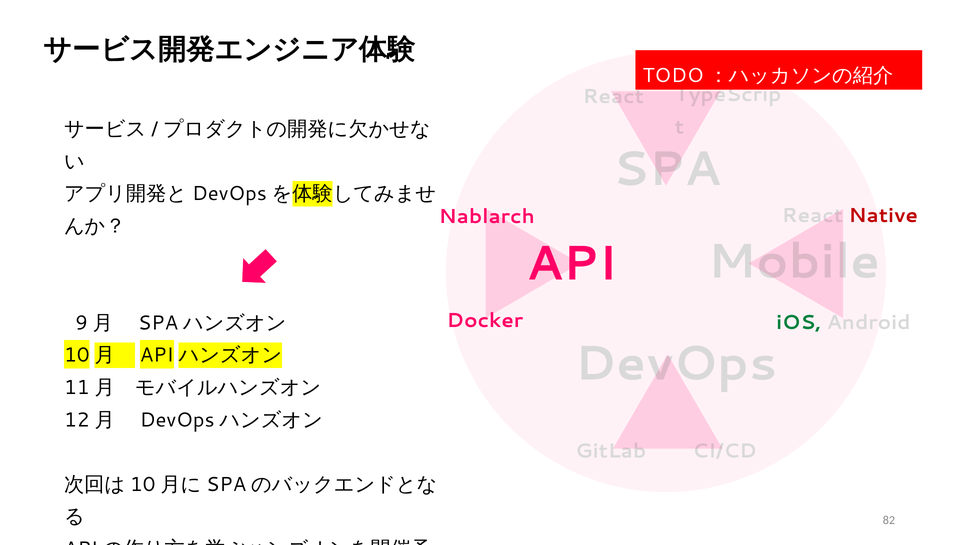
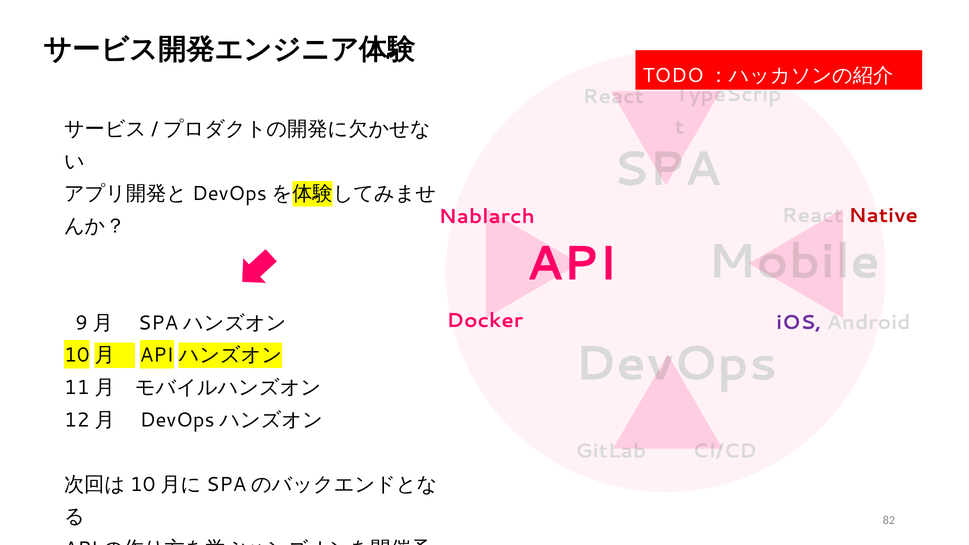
iOS colour: green -> purple (799, 322)
